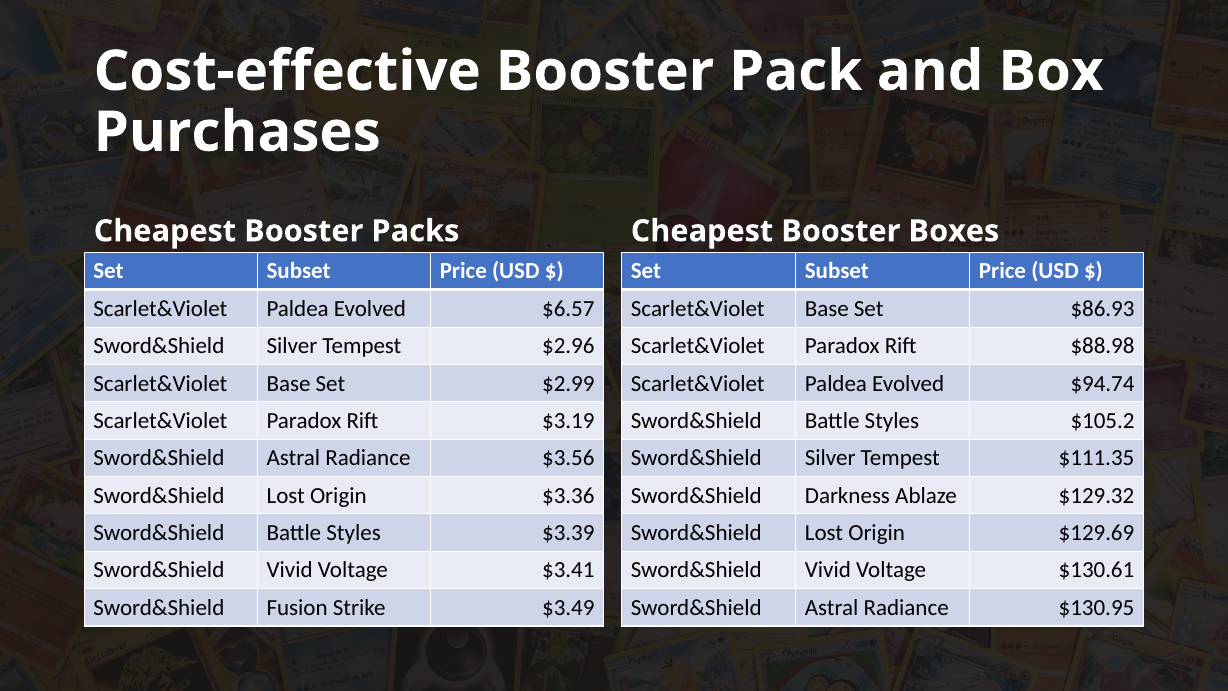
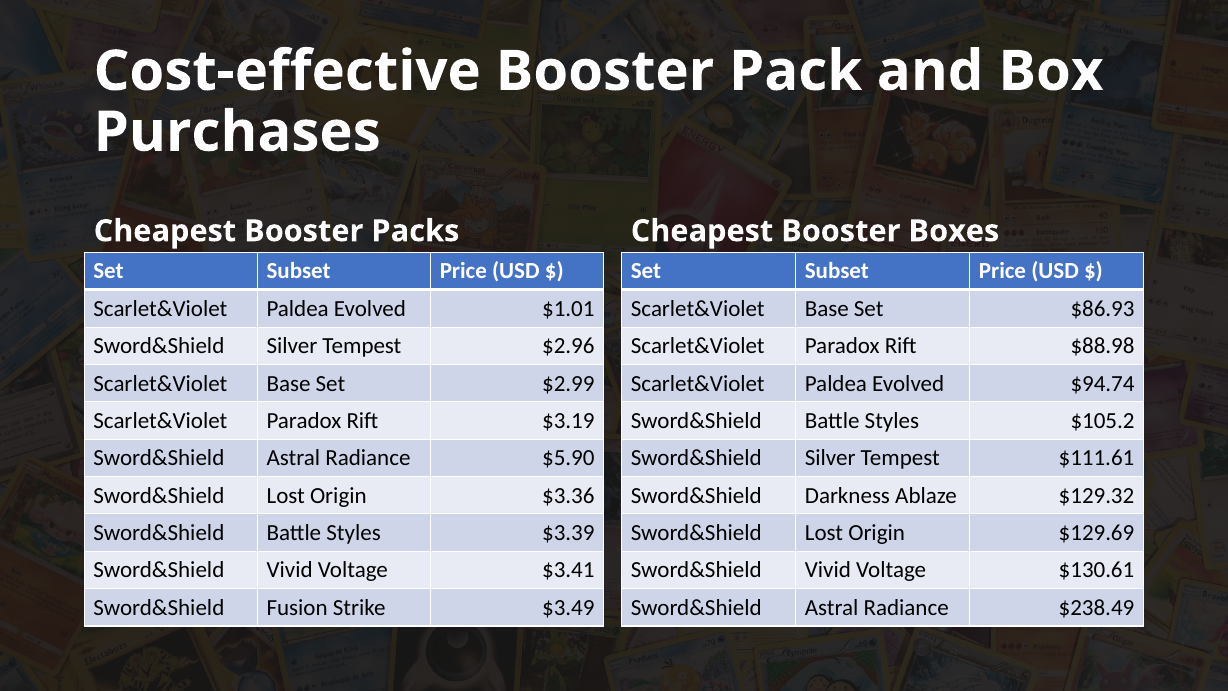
$6.57: $6.57 -> $1.01 (568, 309)
$3.56: $3.56 -> $5.90 (568, 458)
$111.35: $111.35 -> $111.61 (1097, 458)
$130.95: $130.95 -> $238.49 (1097, 607)
